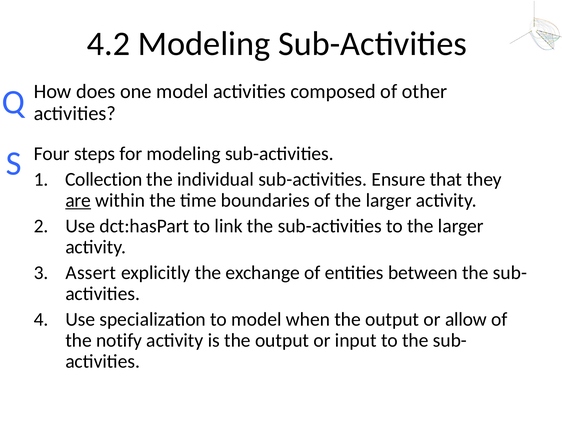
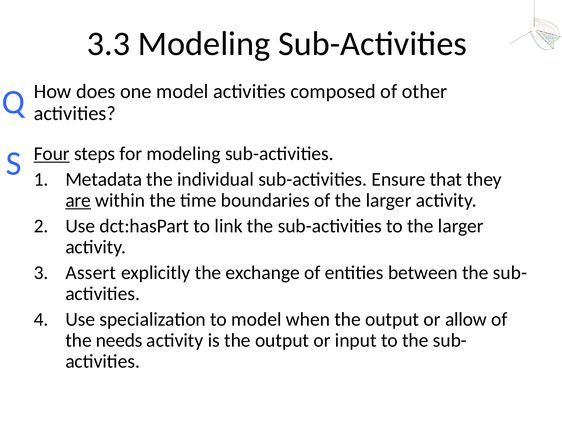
4.2: 4.2 -> 3.3 (108, 44)
Four underline: none -> present (52, 154)
Collection: Collection -> Metadata (104, 179)
notify: notify -> needs (119, 340)
